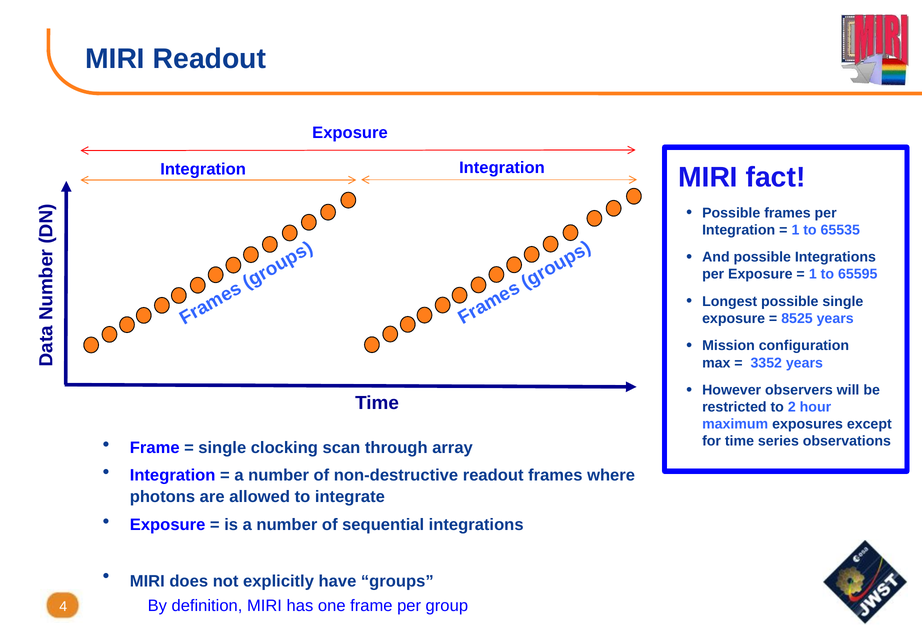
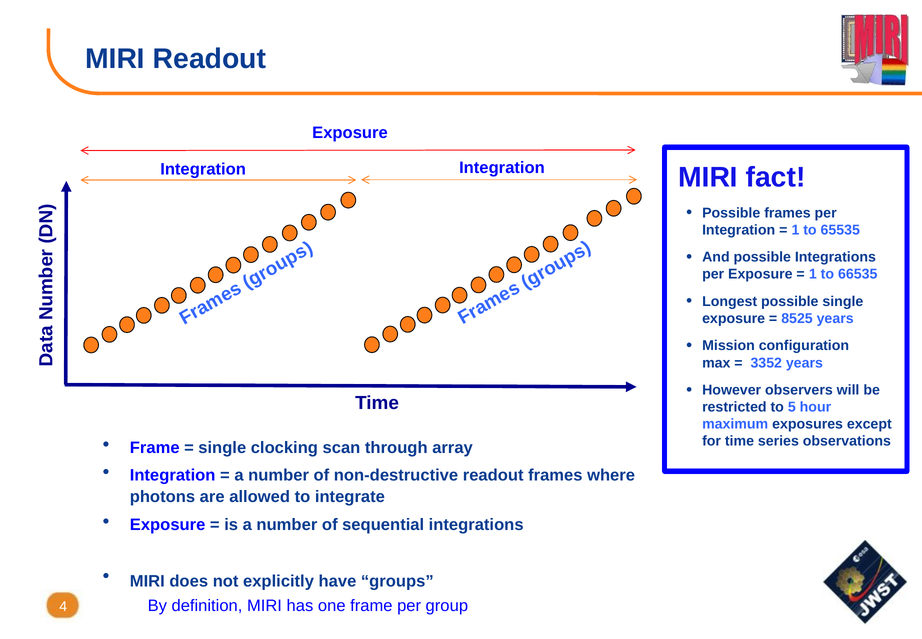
65595: 65595 -> 66535 (858, 274)
2: 2 -> 5 (792, 407)
